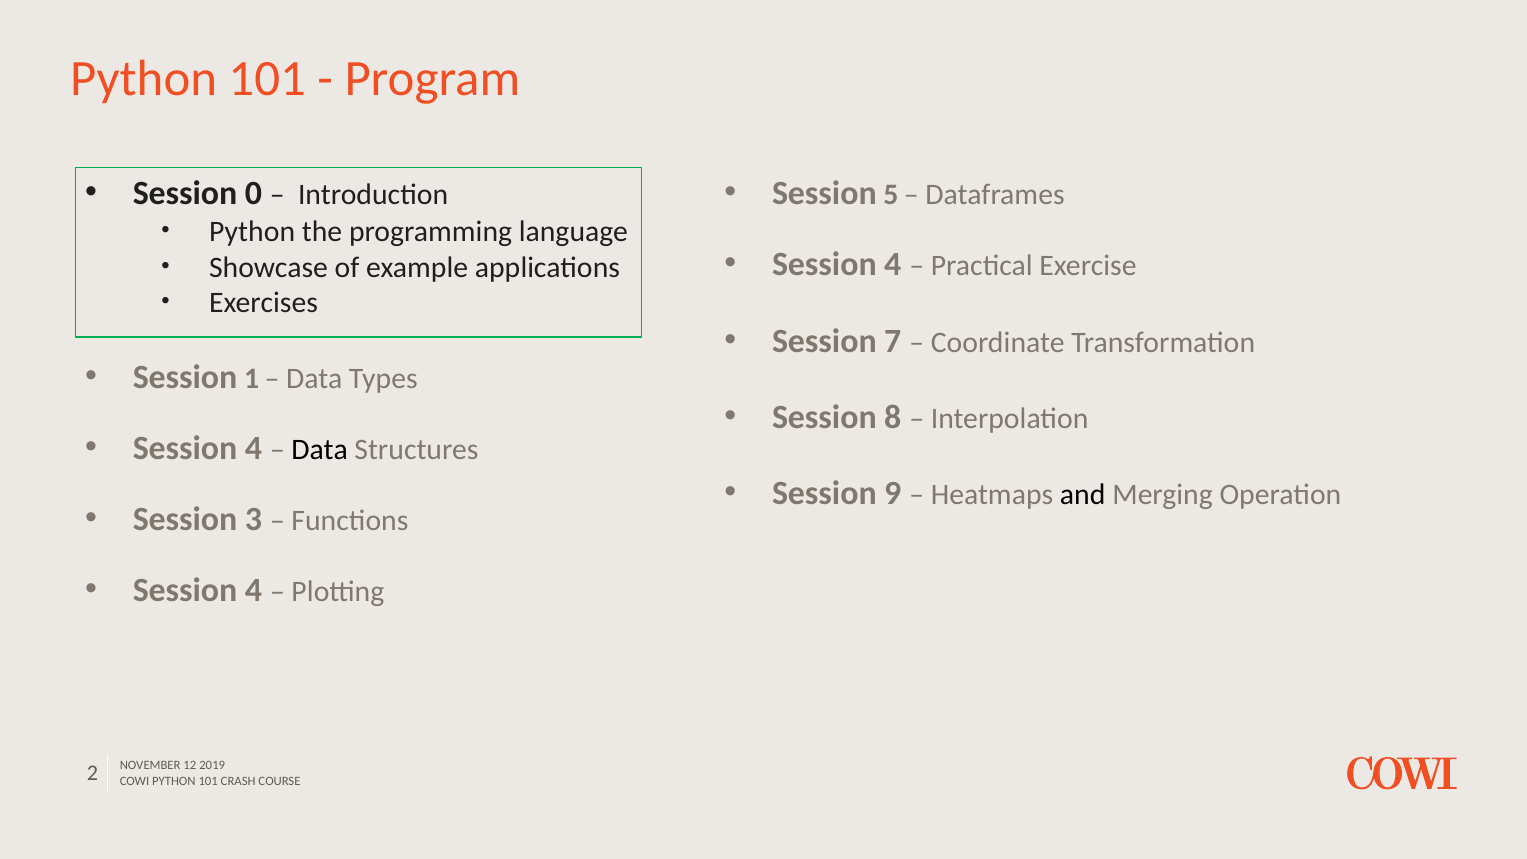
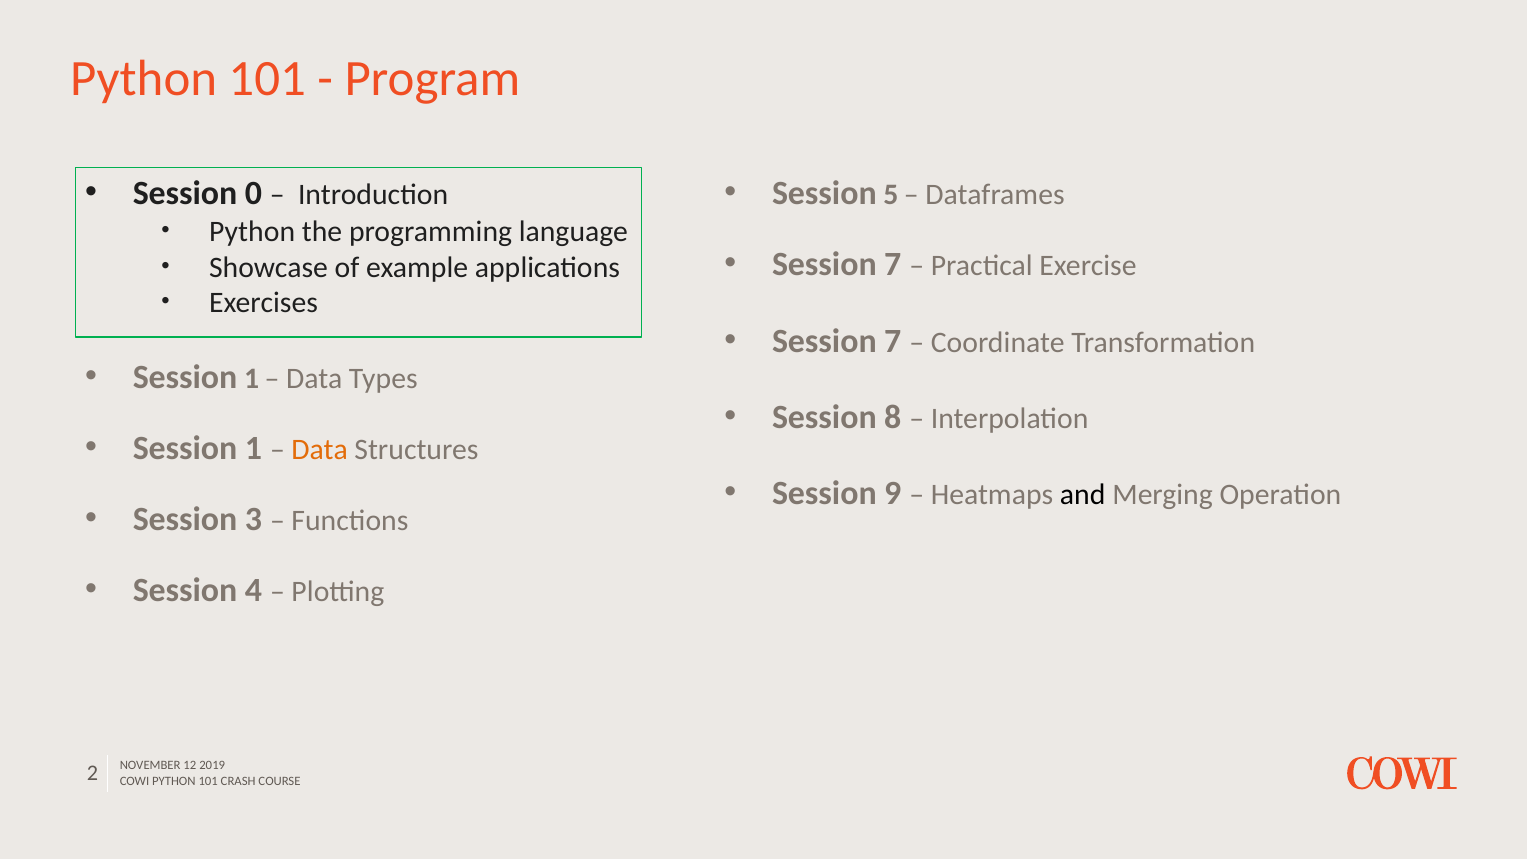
4: 4 -> 7 (893, 265)
4: 4 -> 1 (253, 448)
Data colour: black -> orange (320, 450)
